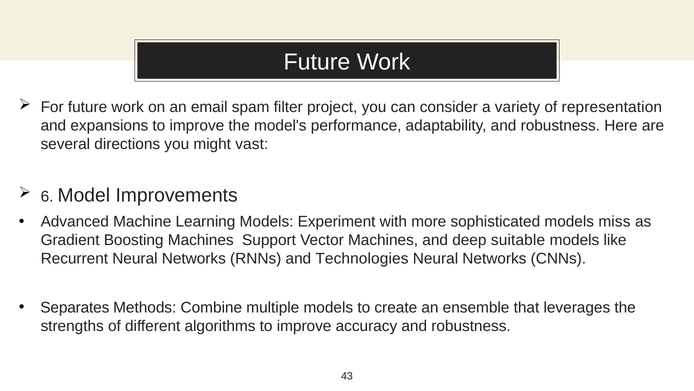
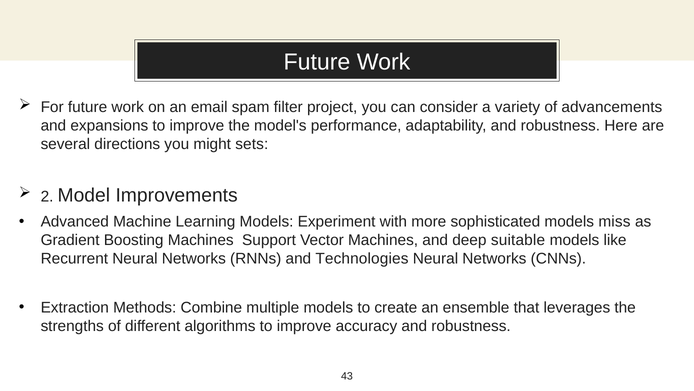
representation: representation -> advancements (612, 107)
vast: vast -> sets (252, 144)
6: 6 -> 2 (47, 196)
Separates: Separates -> Extraction (75, 307)
